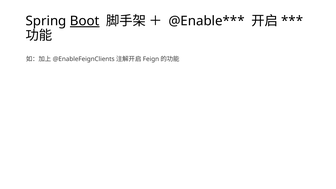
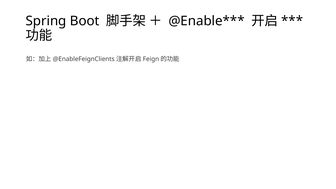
Boot underline: present -> none (85, 21)
